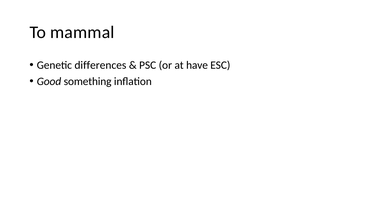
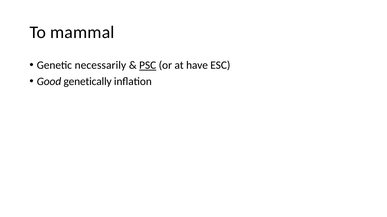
differences: differences -> necessarily (100, 65)
PSC underline: none -> present (148, 65)
something: something -> genetically (88, 82)
